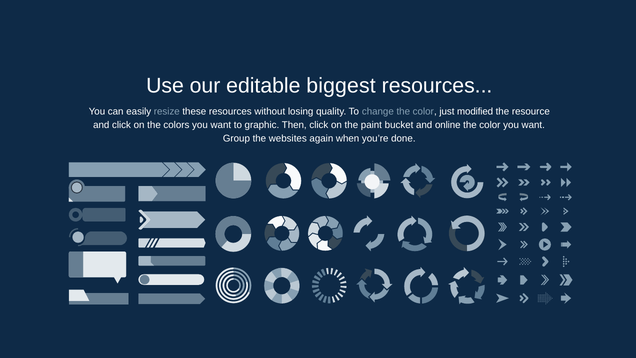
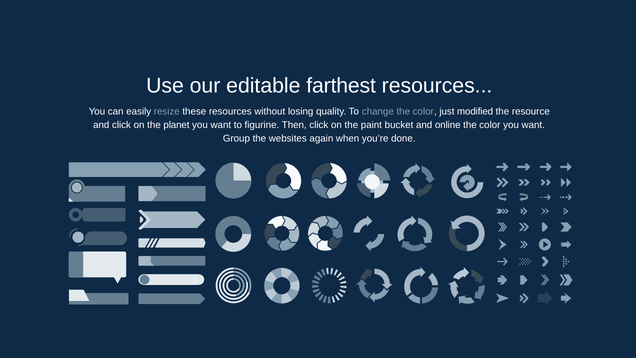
biggest: biggest -> farthest (341, 85)
colors: colors -> planet (176, 125)
graphic: graphic -> figurine (262, 125)
